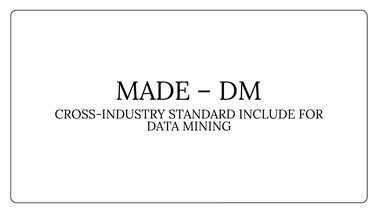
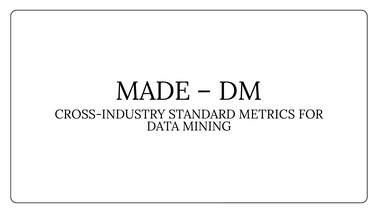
INCLUDE: INCLUDE -> METRICS (267, 114)
